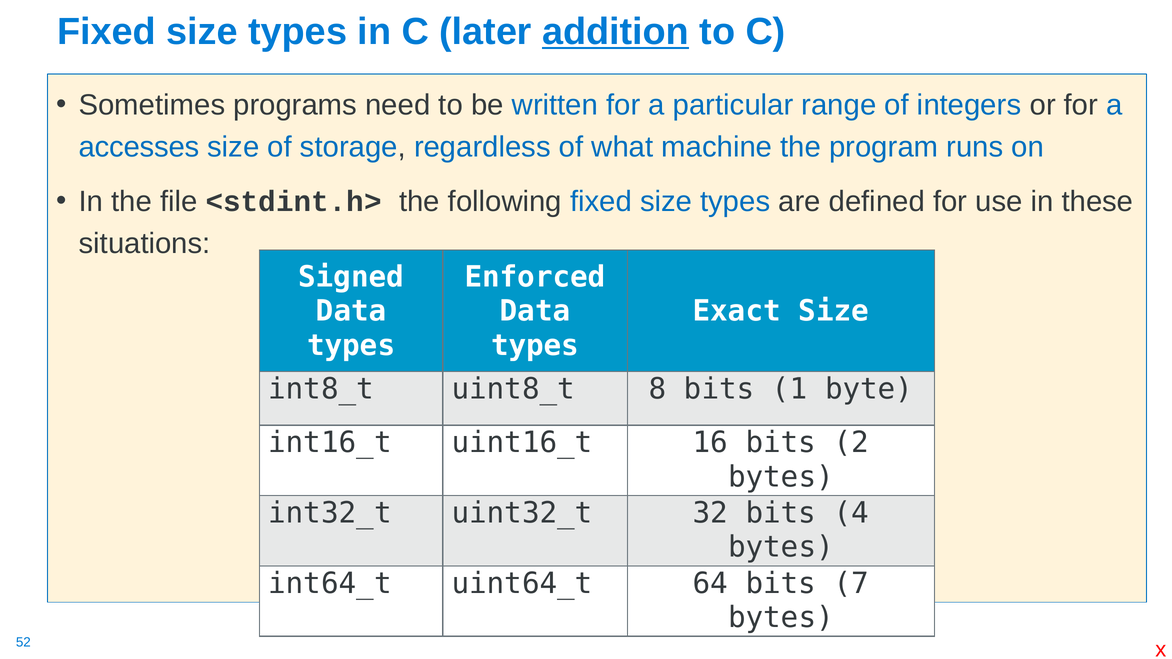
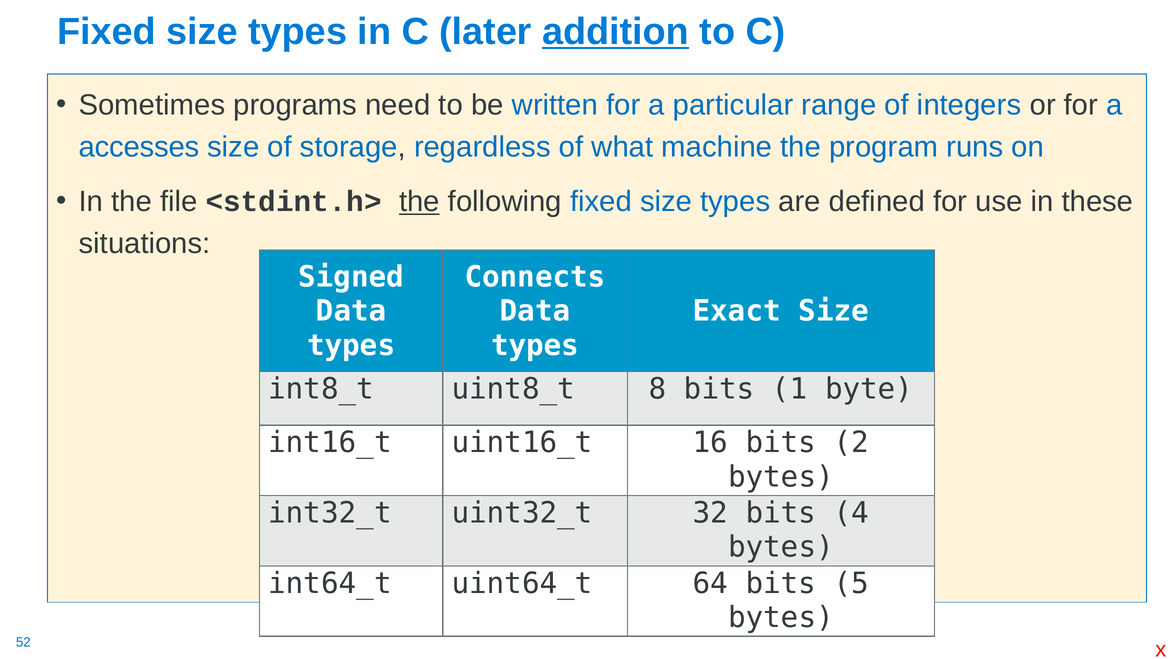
the underline: none -> present (419, 202)
Enforced: Enforced -> Connects (535, 277)
7: 7 -> 5 (851, 584)
